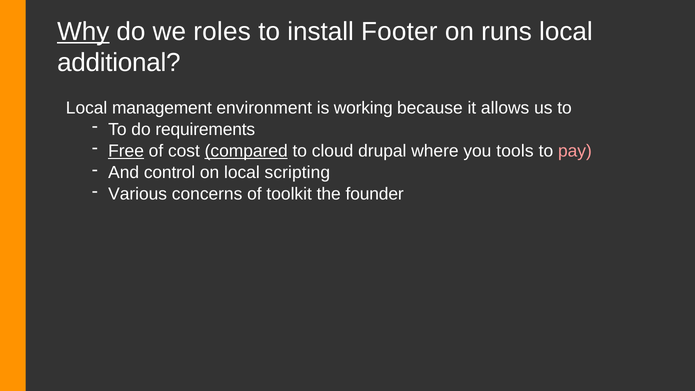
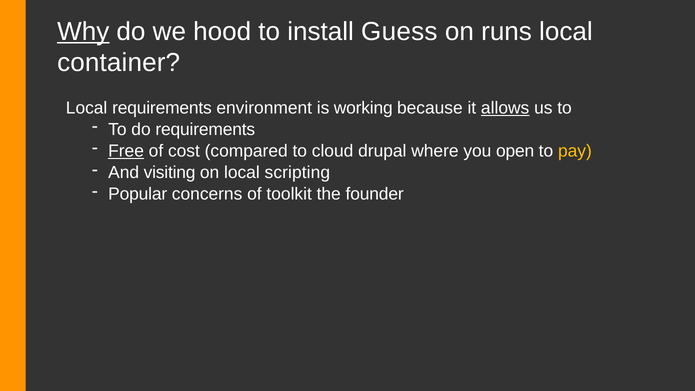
roles: roles -> hood (222, 31)
Footer: Footer -> Guess (399, 31)
additional: additional -> container (119, 63)
Local management: management -> requirements (162, 108)
allows underline: none -> present (505, 108)
compared underline: present -> none (246, 151)
tools: tools -> open (515, 151)
pay colour: pink -> yellow (575, 151)
control: control -> visiting (170, 173)
Various: Various -> Popular (138, 194)
